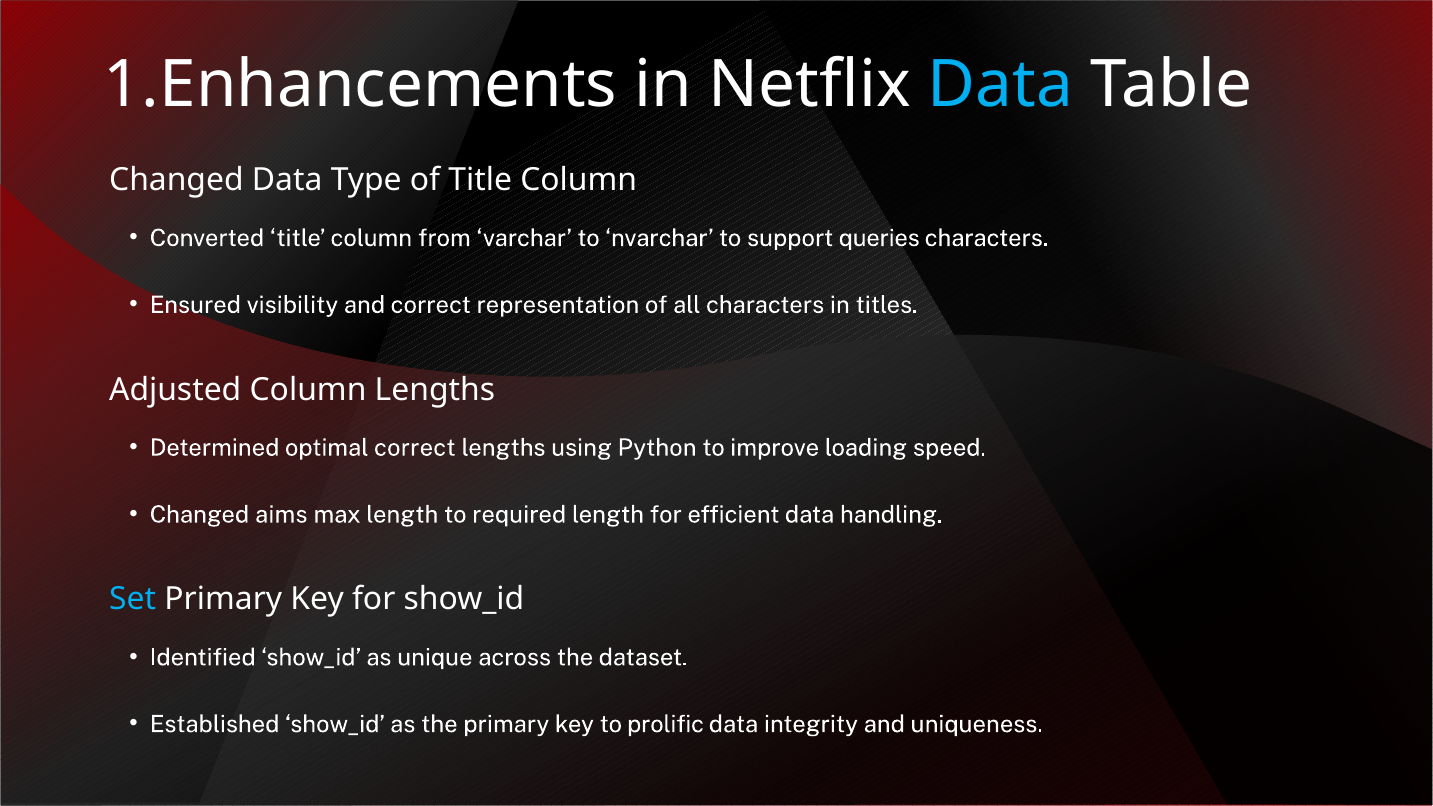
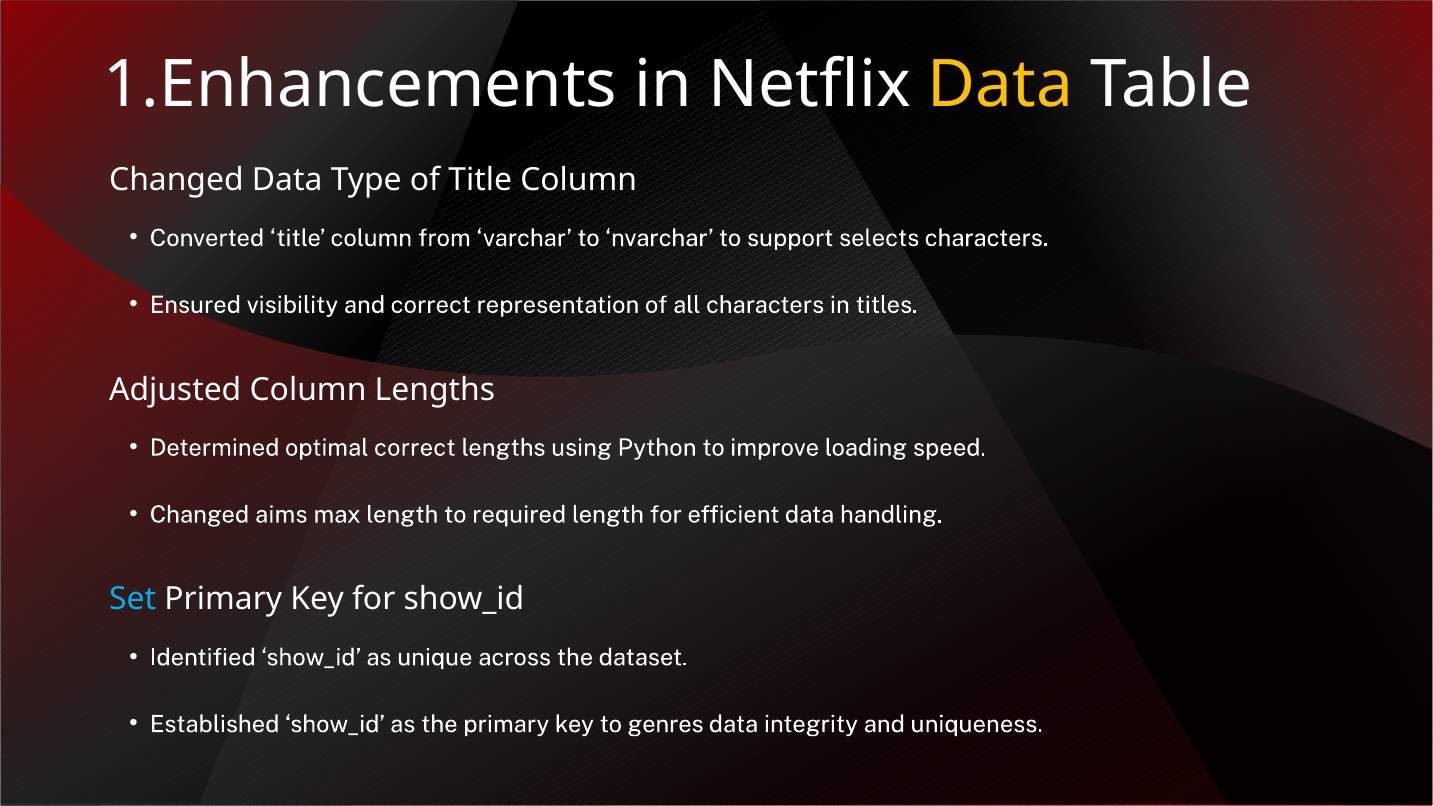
Data colour: light blue -> yellow (1000, 85)
queries: queries -> selects (879, 238)
prolific: prolific -> genres (666, 724)
